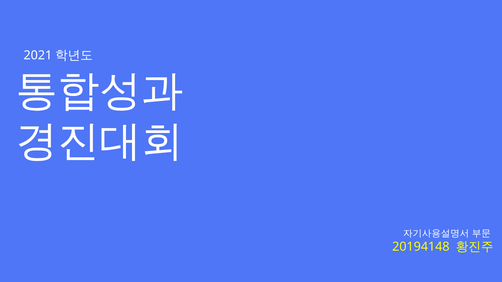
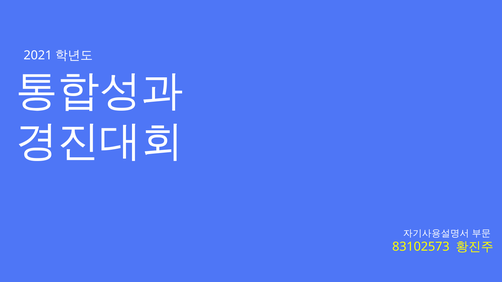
20194148: 20194148 -> 83102573 (421, 247)
